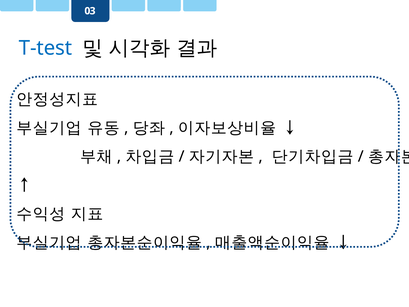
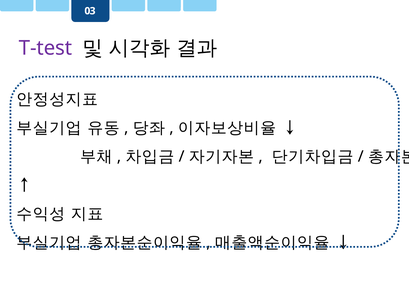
T-test colour: blue -> purple (46, 48)
